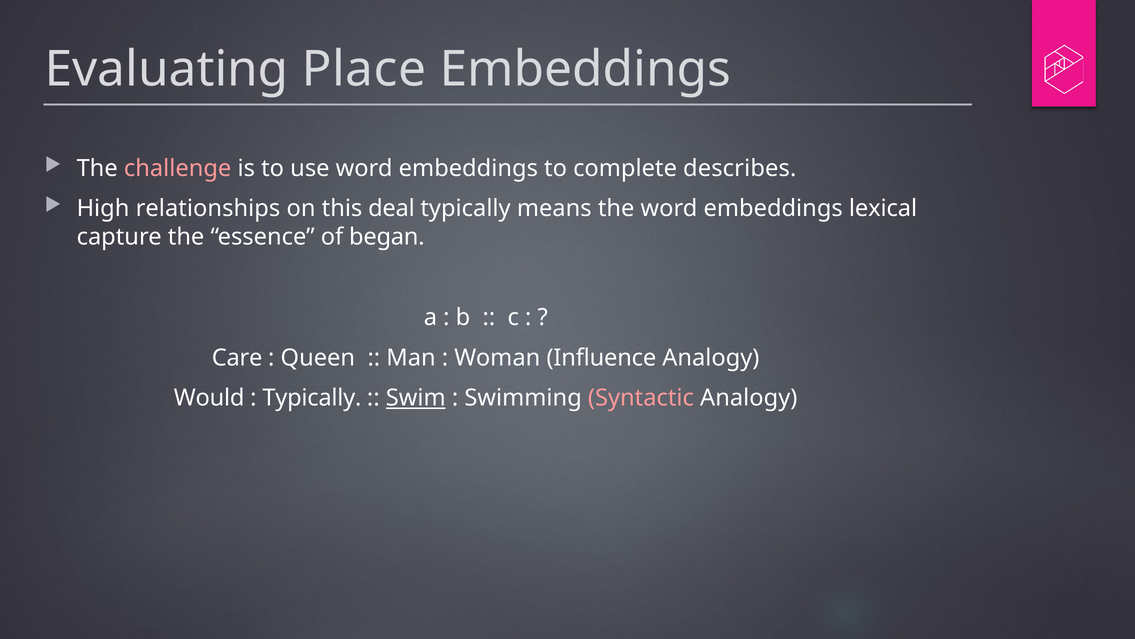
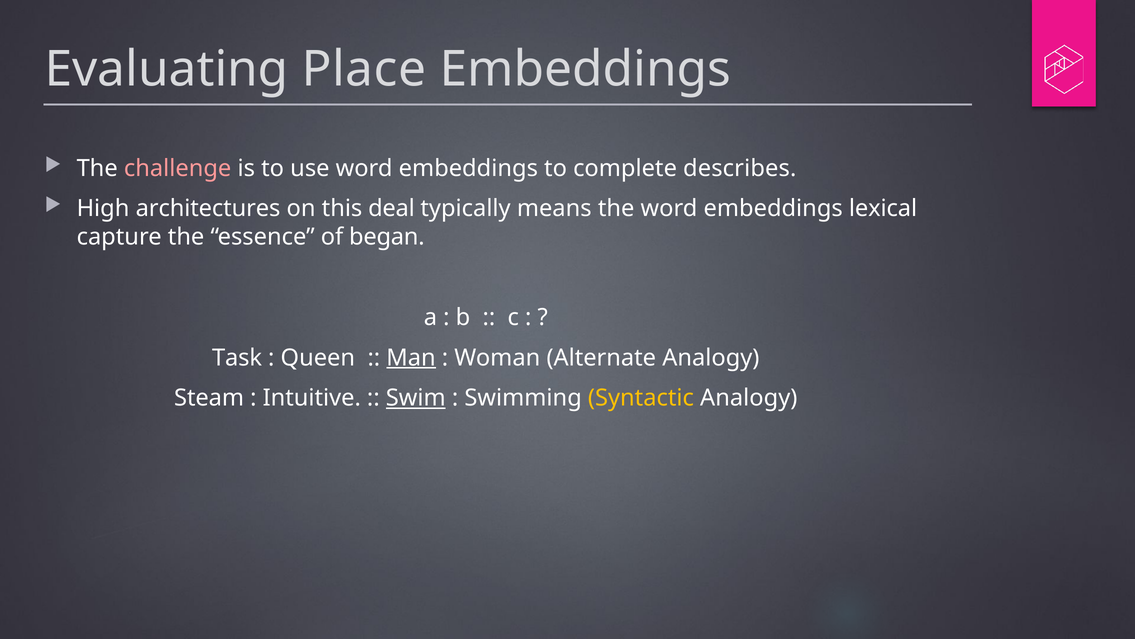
relationships: relationships -> architectures (208, 208)
Care: Care -> Task (237, 357)
Man underline: none -> present (411, 357)
Influence: Influence -> Alternate (601, 357)
Would: Would -> Steam (209, 398)
Typically: Typically -> Intuitive (312, 398)
Syntactic colour: pink -> yellow (641, 398)
